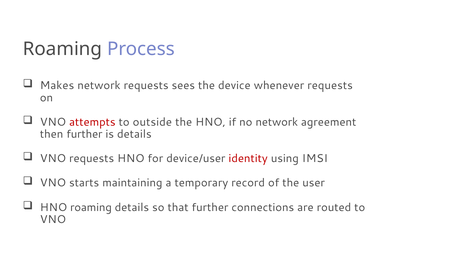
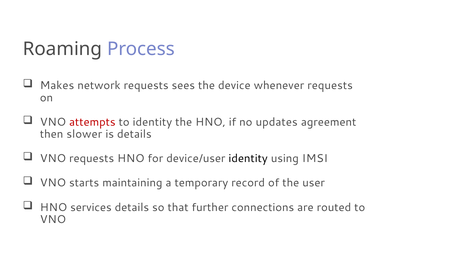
to outside: outside -> identity (152, 122)
no network: network -> updates (277, 122)
then further: further -> slower (84, 134)
identity colour: red -> black (248, 159)
HNO roaming: roaming -> services (91, 208)
